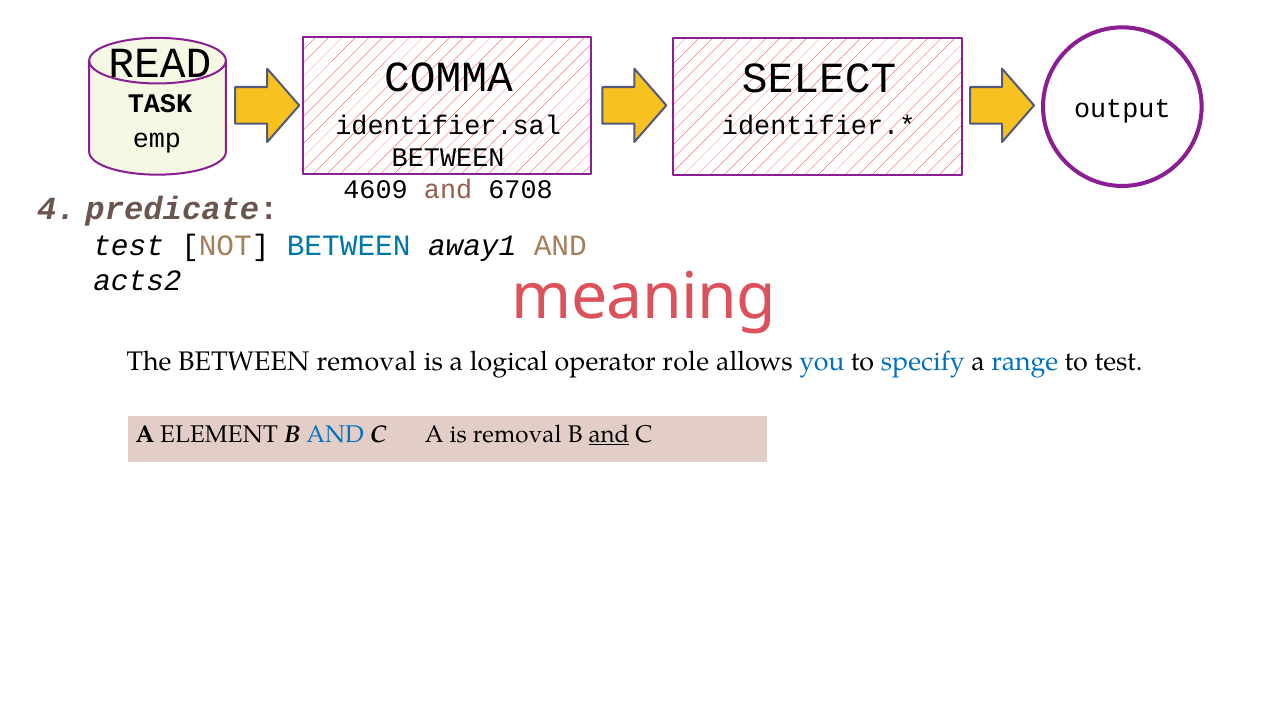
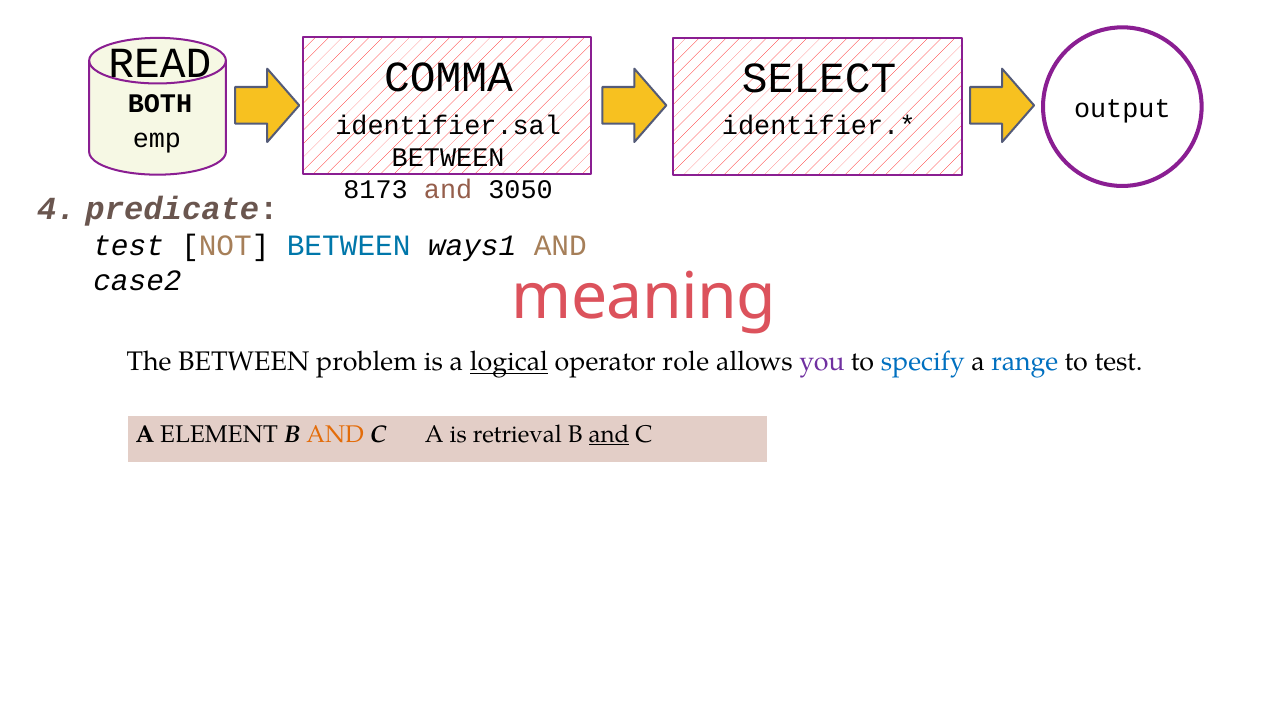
TASK: TASK -> BOTH (160, 104)
4609: 4609 -> 8173 (376, 190)
6708: 6708 -> 3050 (521, 190)
away1: away1 -> ways1 (472, 245)
acts2: acts2 -> case2 (137, 281)
BETWEEN removal: removal -> problem (367, 362)
logical underline: none -> present (509, 362)
you colour: blue -> purple (822, 362)
AND colour: blue -> orange (335, 434)
is removal: removal -> retrieval (517, 434)
